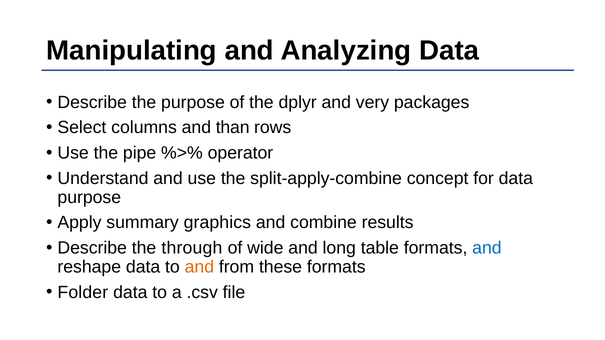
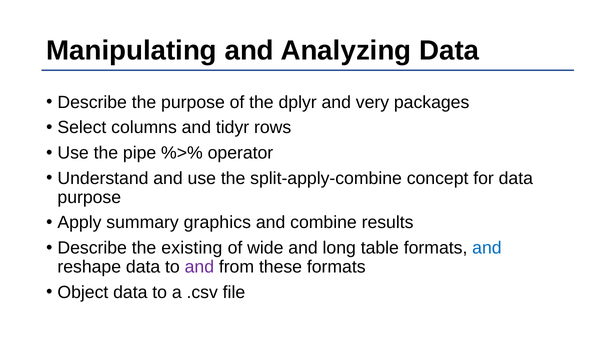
than: than -> tidyr (233, 128)
through: through -> existing (192, 248)
and colour: orange -> purple (199, 267)
Folder: Folder -> Object (83, 293)
